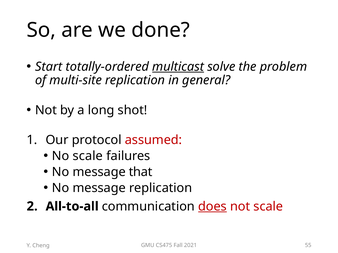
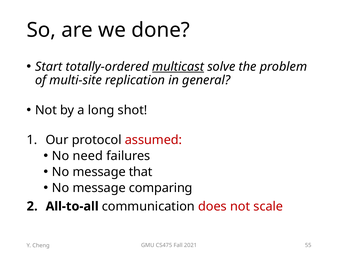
No scale: scale -> need (88, 156)
message replication: replication -> comparing (161, 188)
does underline: present -> none (212, 207)
